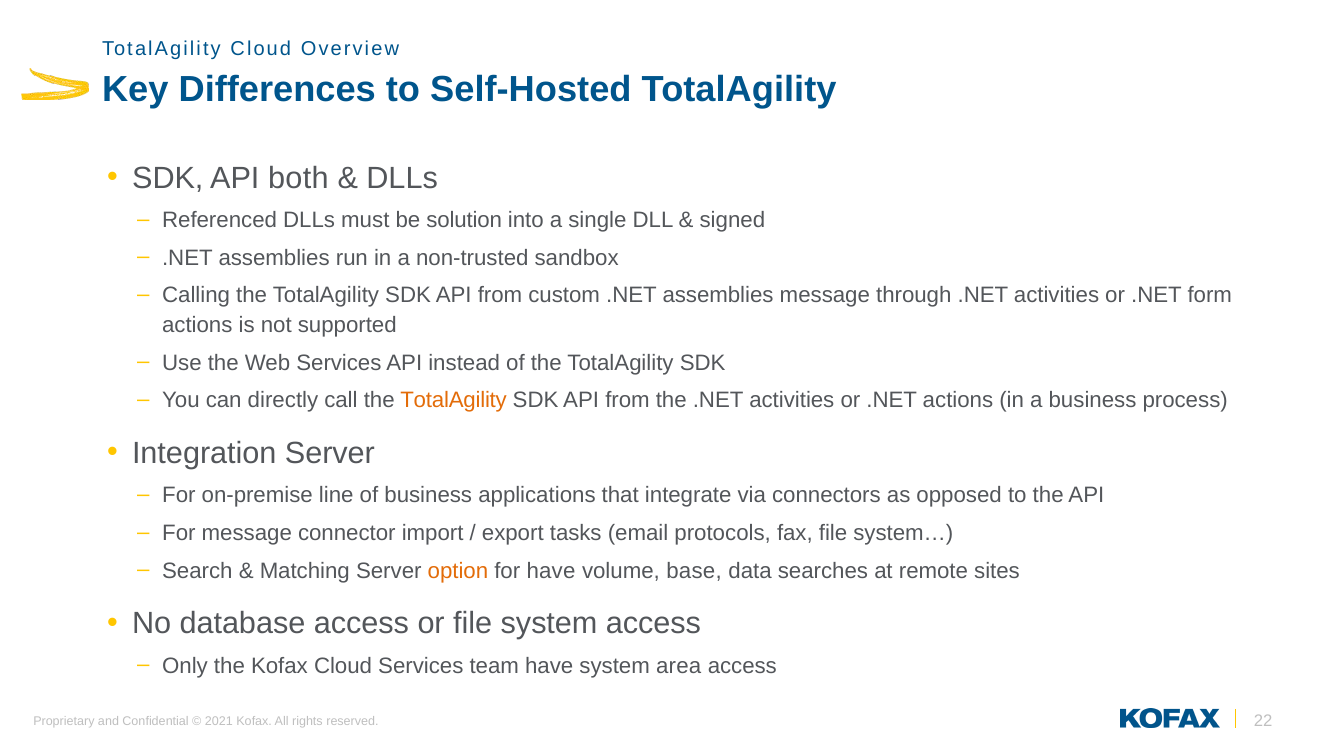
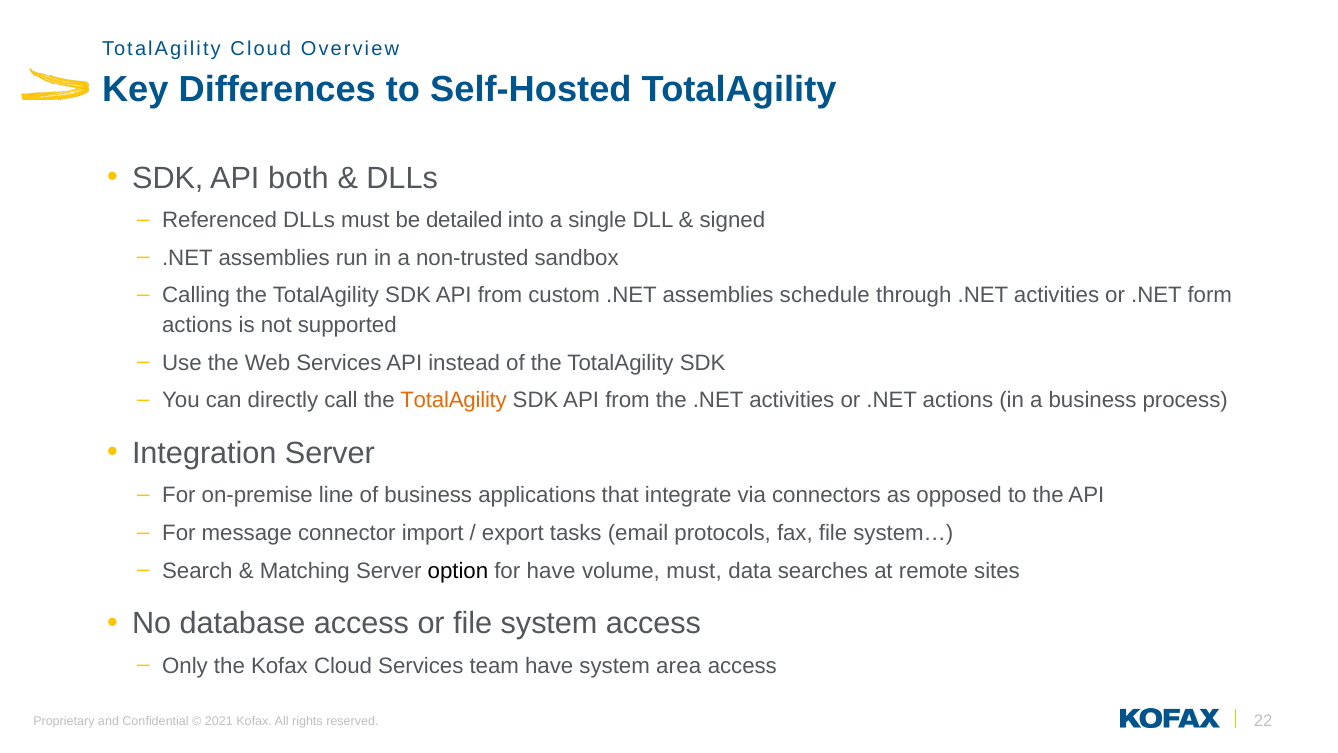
solution: solution -> detailed (464, 220)
assemblies message: message -> schedule (825, 295)
option colour: orange -> black (458, 571)
volume base: base -> must (694, 571)
